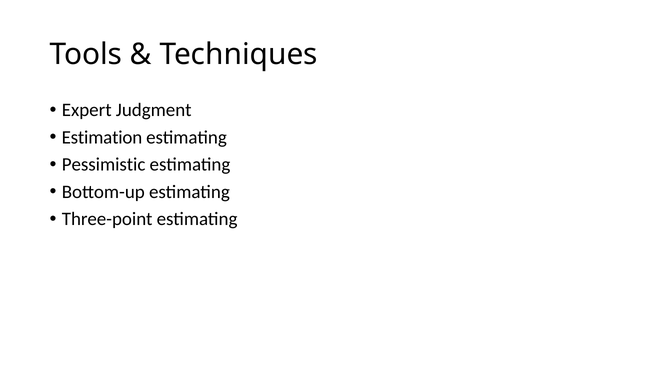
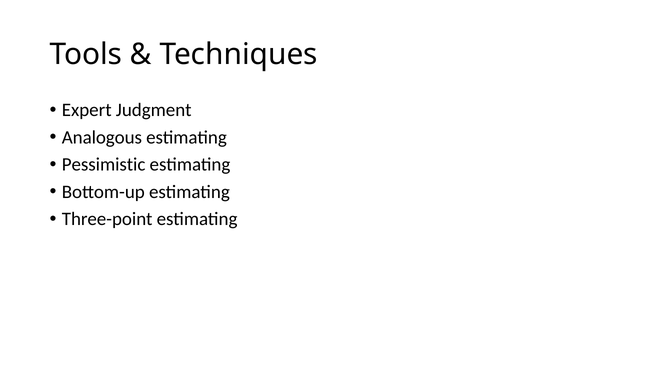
Estimation: Estimation -> Analogous (102, 137)
